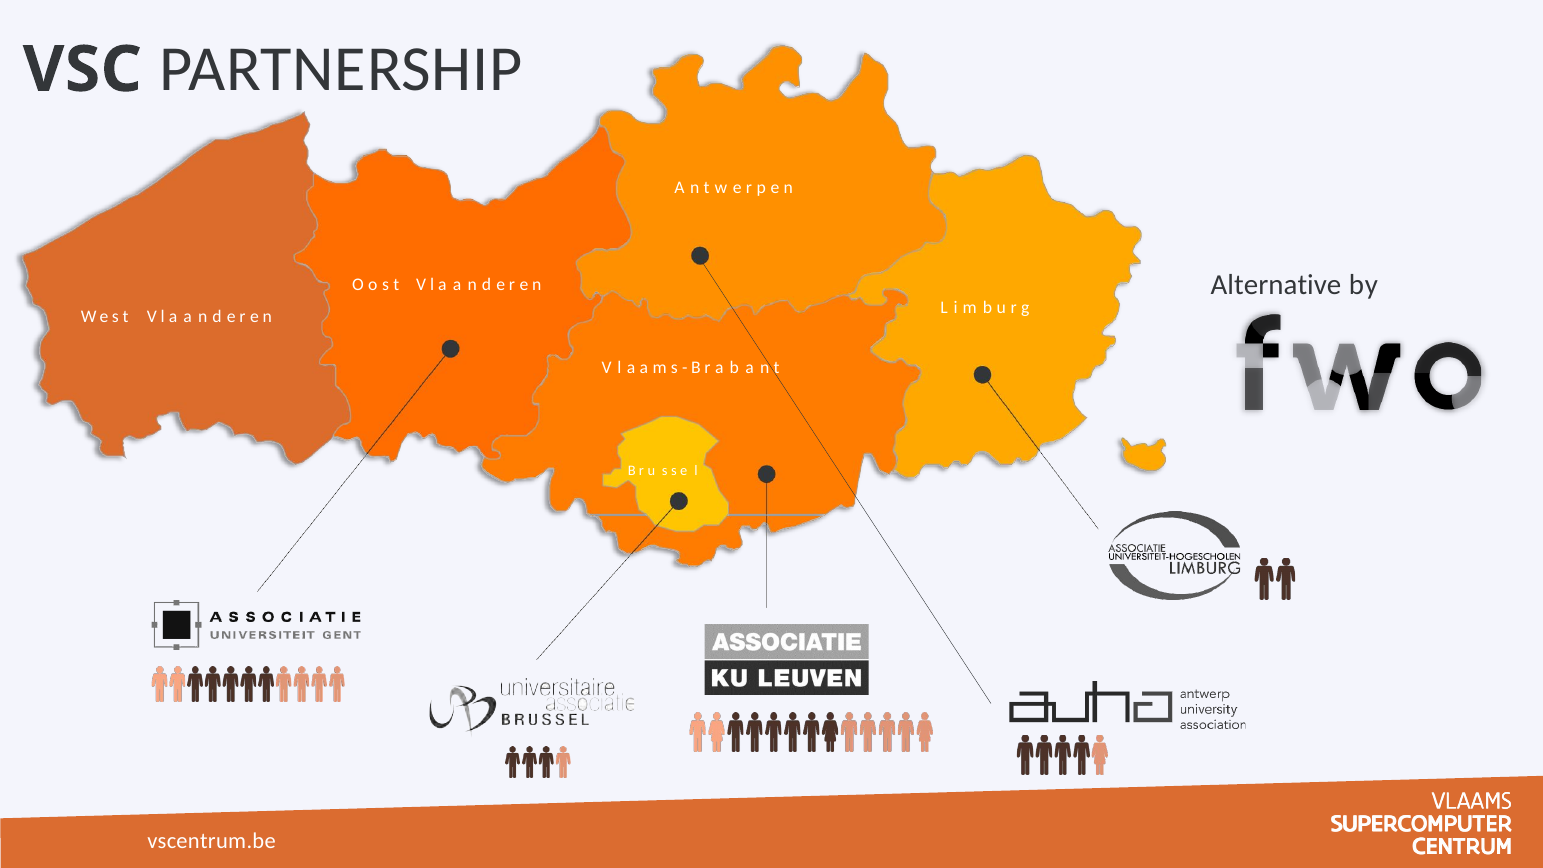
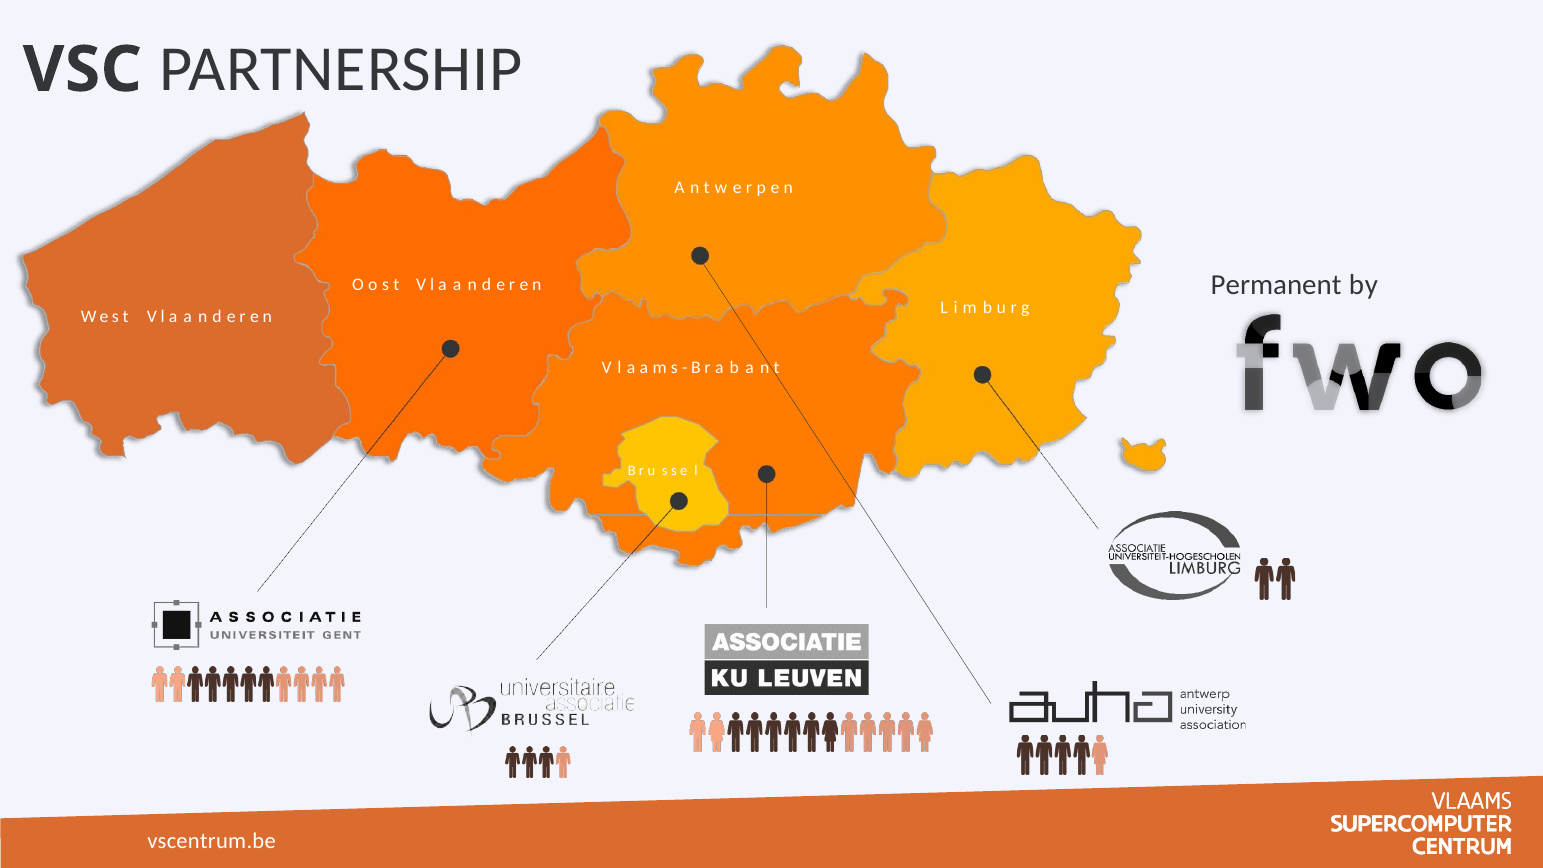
Alternative: Alternative -> Permanent (1276, 285)
